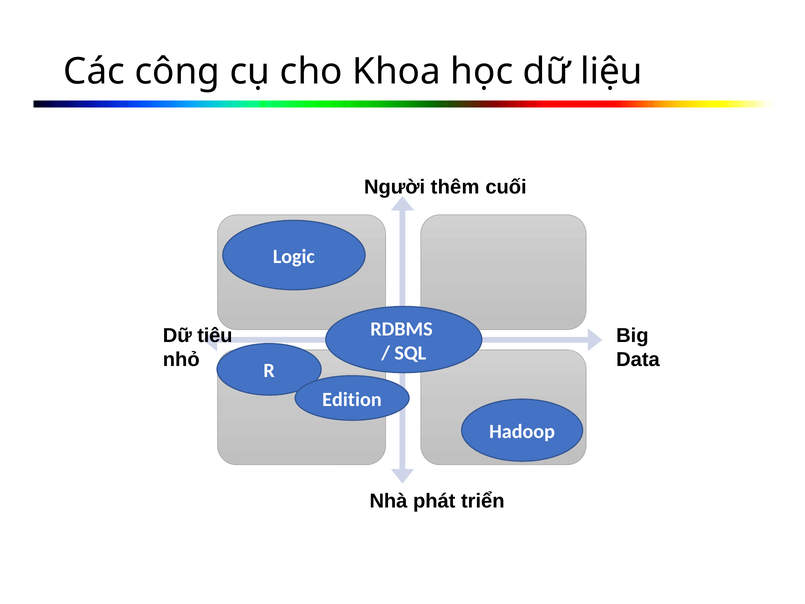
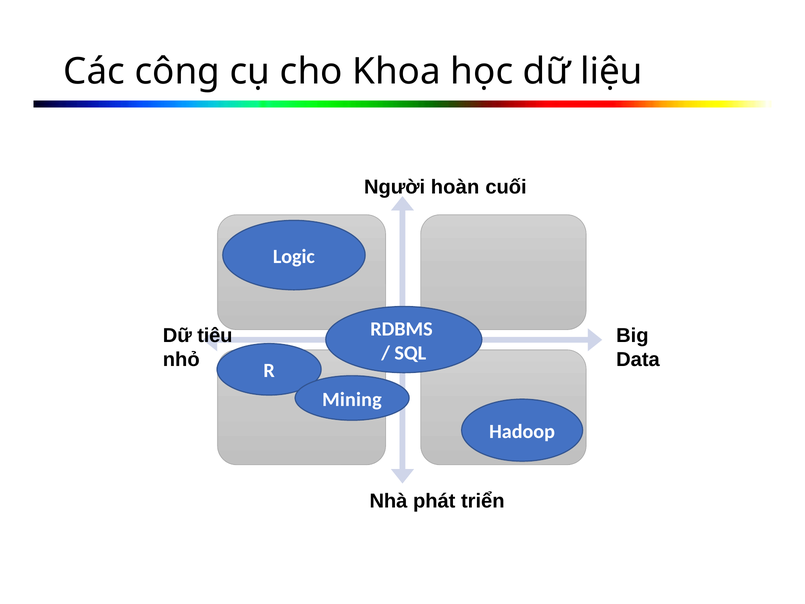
thêm: thêm -> hoàn (455, 187)
Edition: Edition -> Mining (352, 399)
